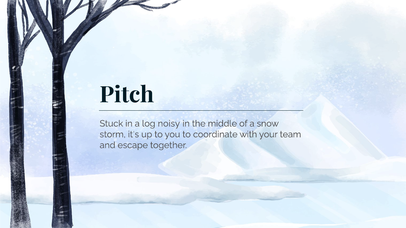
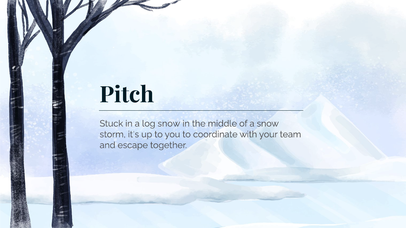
log noisy: noisy -> snow (169, 124)
